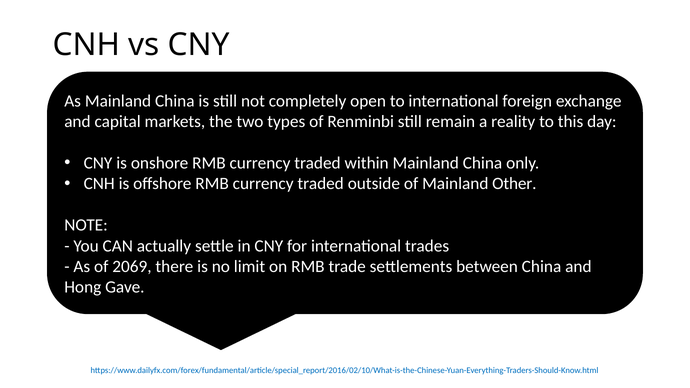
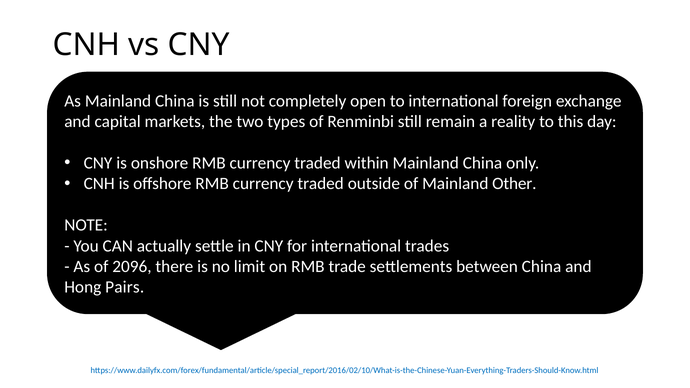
2069: 2069 -> 2096 (132, 267)
Gave: Gave -> Pairs (125, 287)
